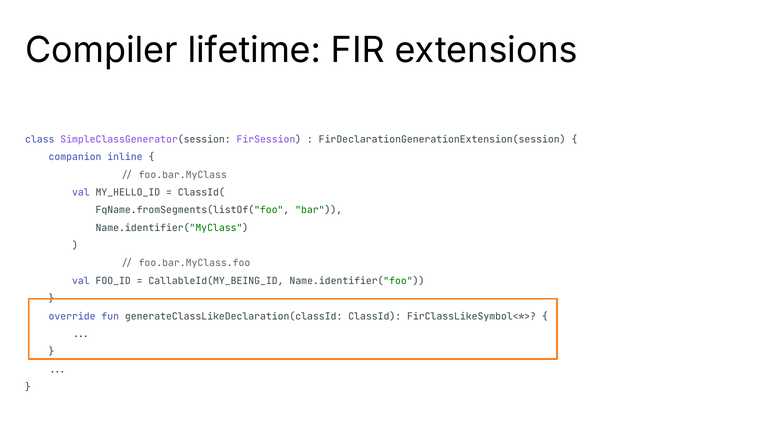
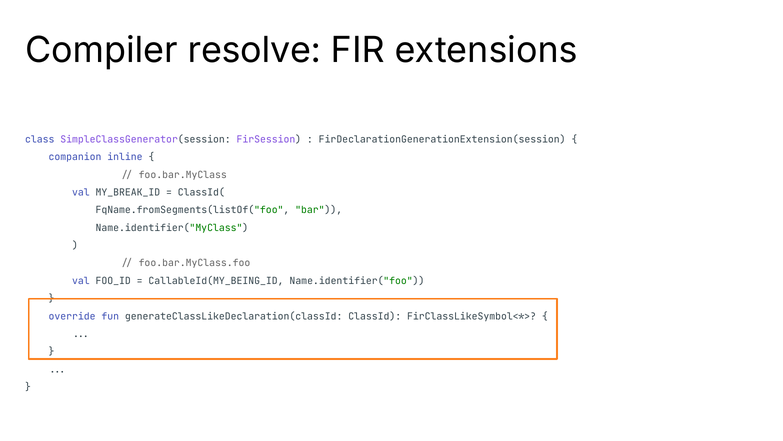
lifetime: lifetime -> resolve (254, 50)
MY_HELLO_ID: MY_HELLO_ID -> MY_BREAK_ID (128, 192)
